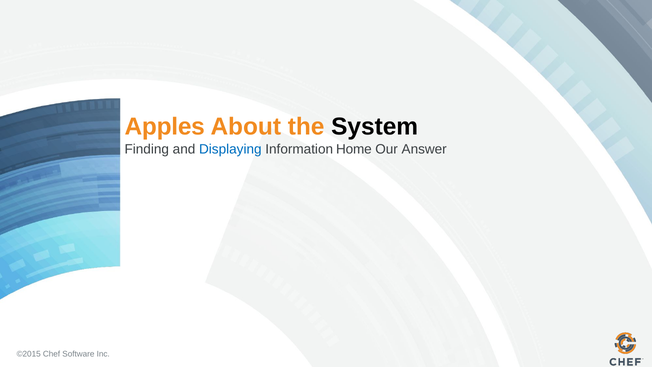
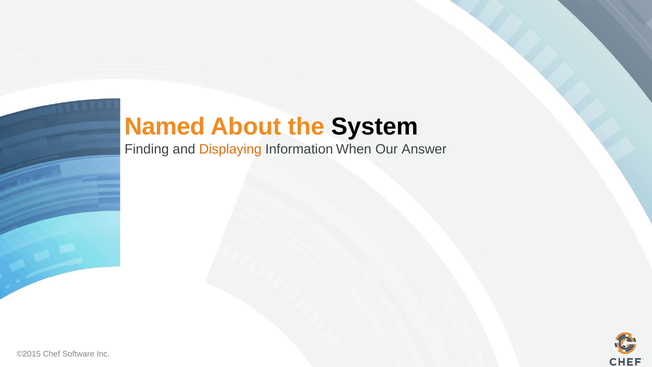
Apples: Apples -> Named (165, 127)
Displaying colour: blue -> orange (230, 149)
Home: Home -> When (354, 149)
